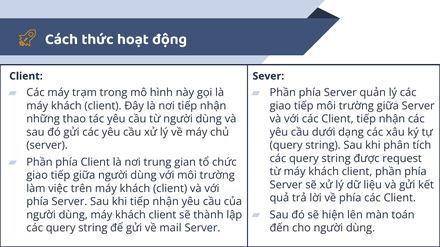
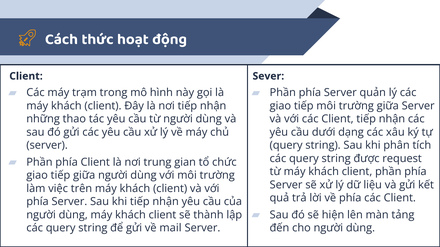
toán: toán -> tảng (403, 215)
